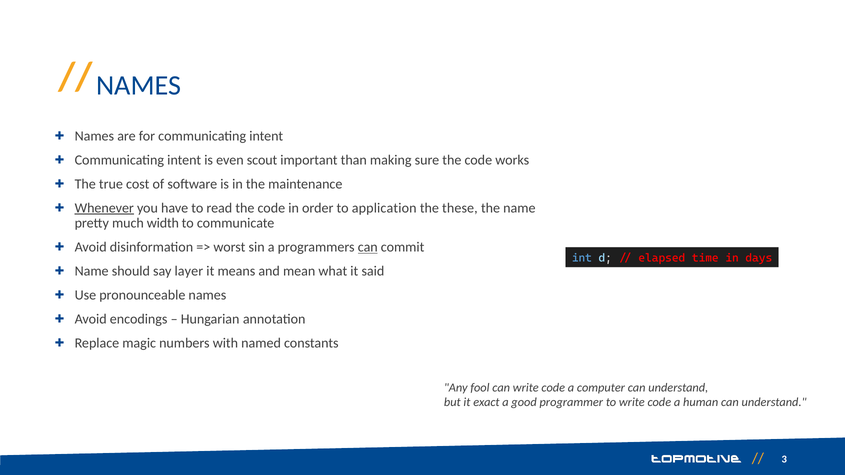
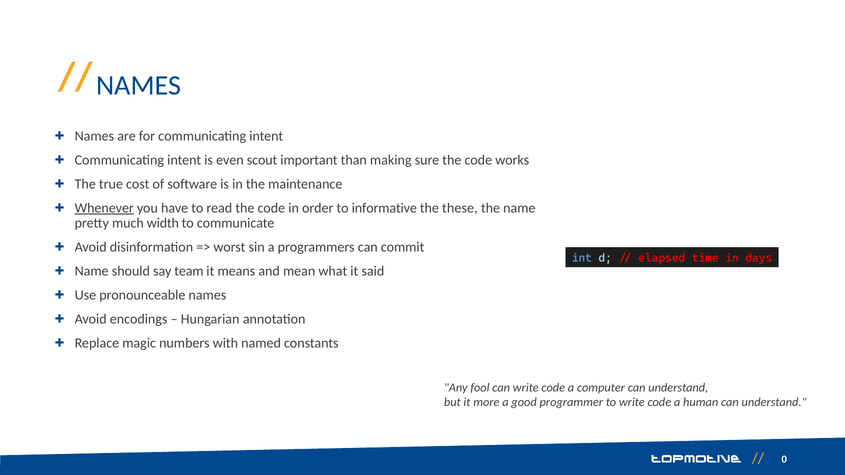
application: application -> informative (384, 208)
can underline: present -> none (368, 247)
layer: layer -> team (189, 271)
exact: exact -> more (486, 403)
3: 3 -> 0 (784, 459)
